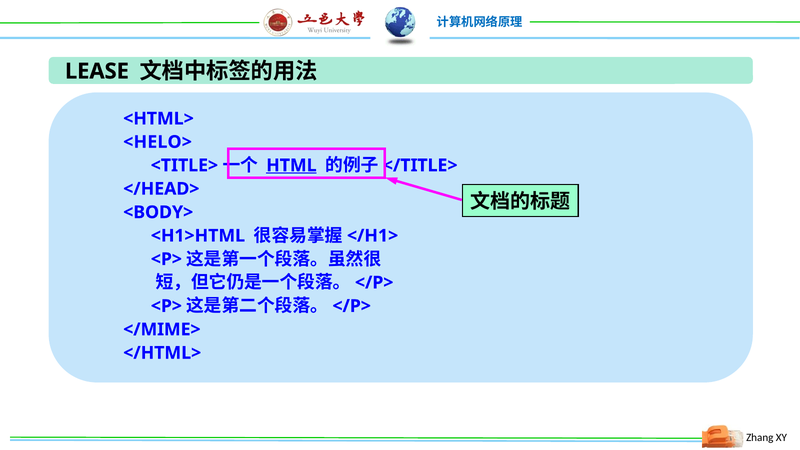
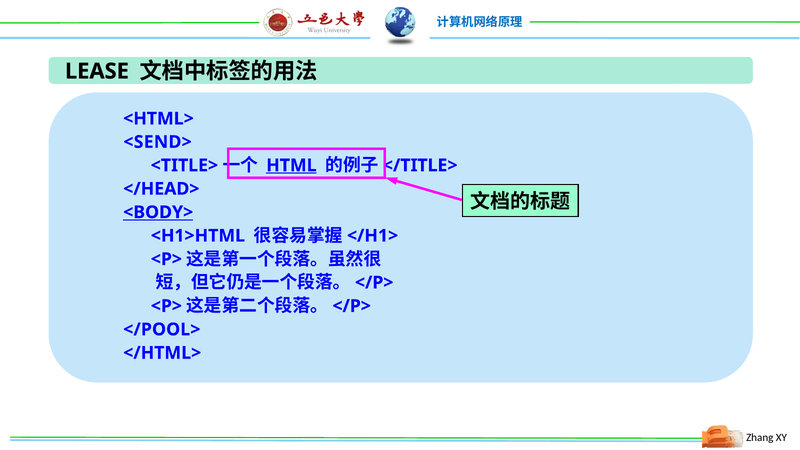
<HELO>: <HELO> -> <SEND> (158, 142)
<BODY> underline: none -> present (158, 212)
</MIME>: </MIME> -> </POOL> (162, 329)
